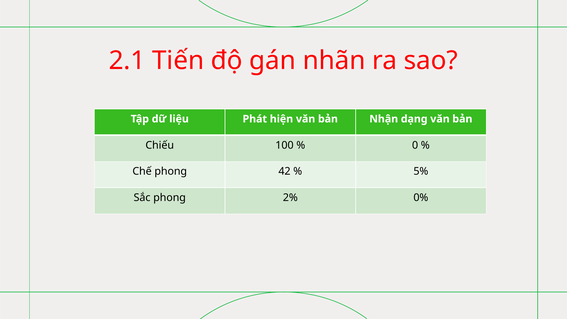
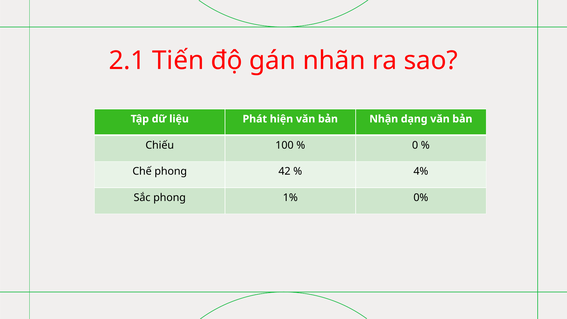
5%: 5% -> 4% (421, 171)
2%: 2% -> 1% (290, 198)
